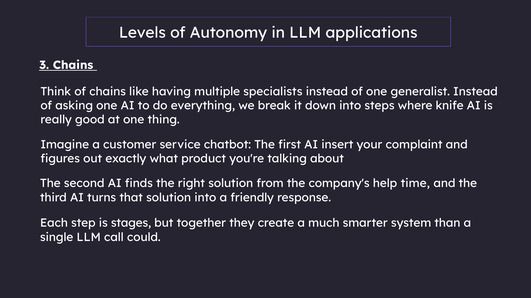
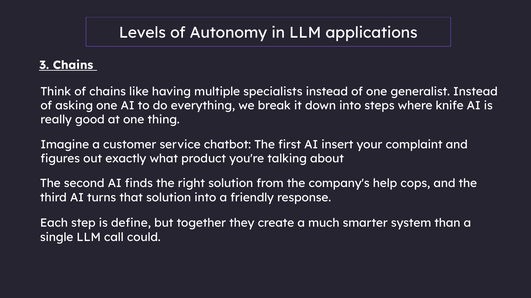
time: time -> cops (415, 184)
stages: stages -> define (131, 224)
